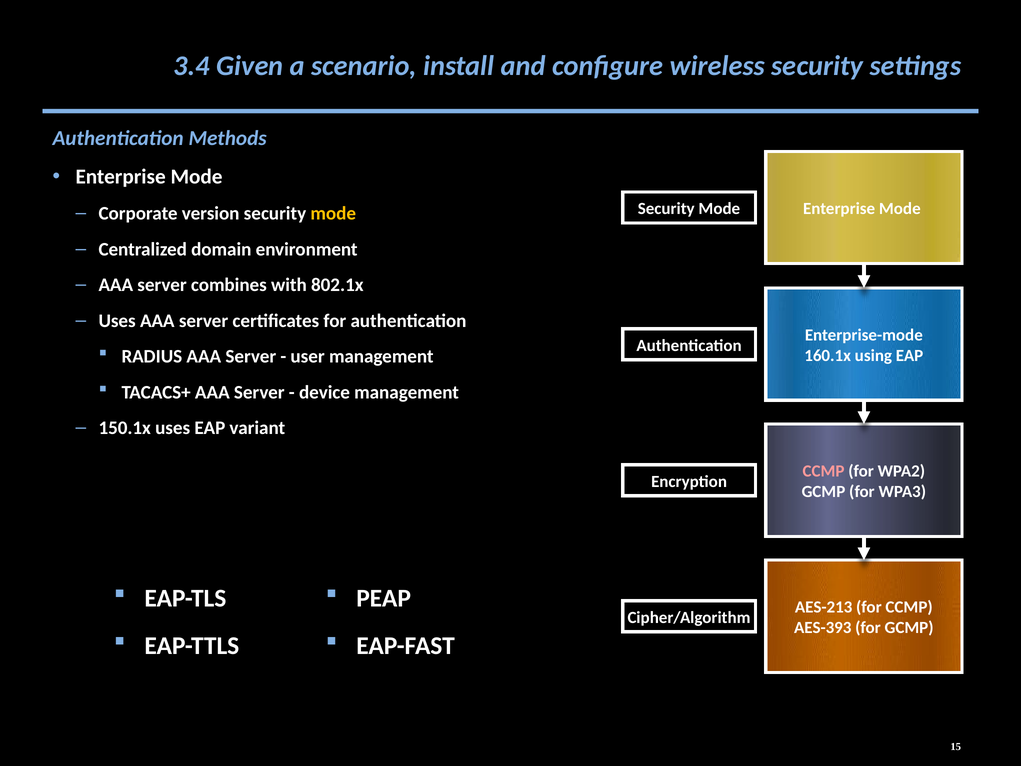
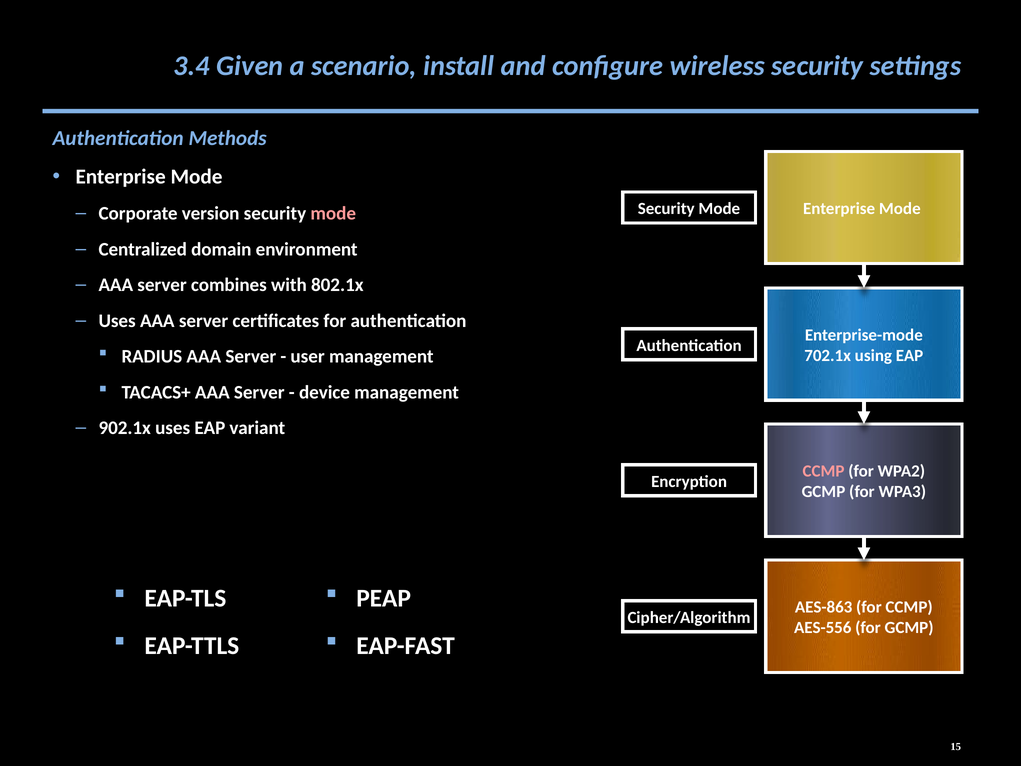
mode colour: yellow -> pink (333, 214)
160.1x: 160.1x -> 702.1x (828, 355)
150.1x: 150.1x -> 902.1x (125, 428)
AES-213: AES-213 -> AES-863 (824, 607)
AES-393: AES-393 -> AES-556 (823, 627)
